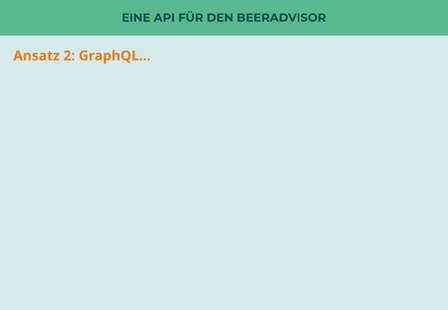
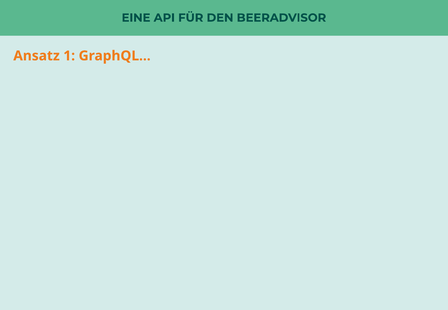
2: 2 -> 1 (69, 56)
